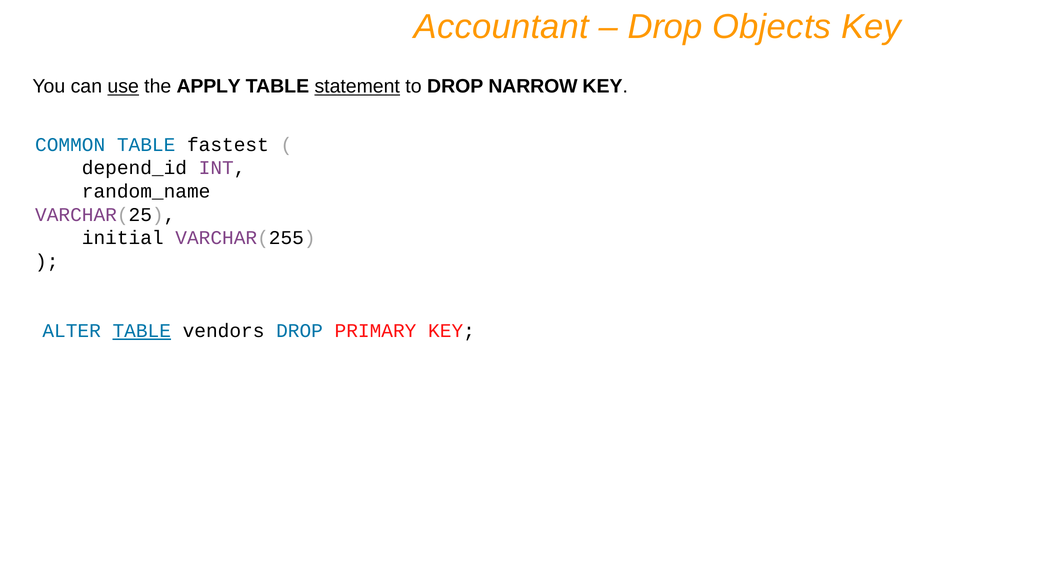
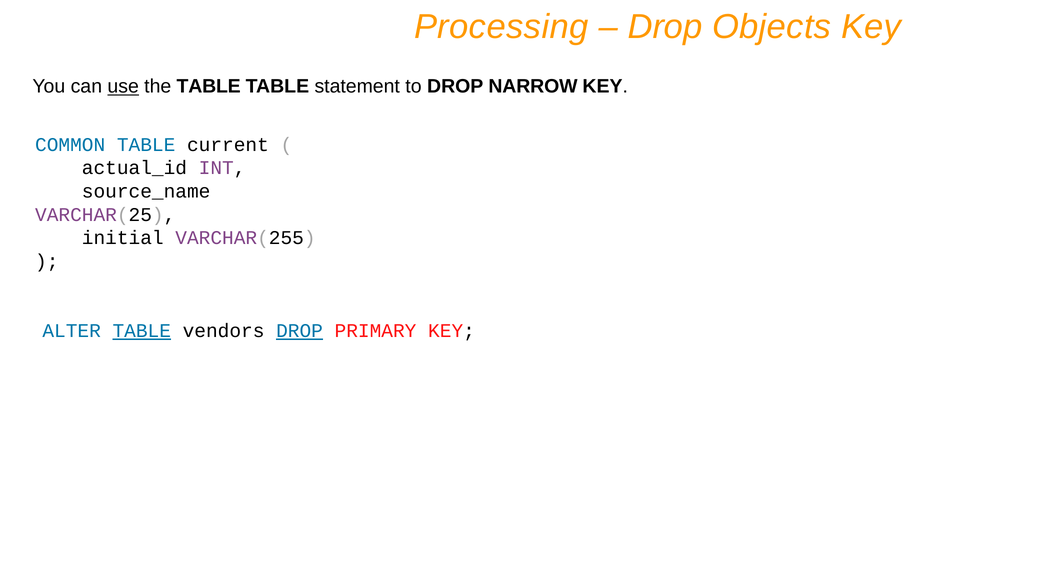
Accountant: Accountant -> Processing (501, 27)
the APPLY: APPLY -> TABLE (209, 87)
statement underline: present -> none (357, 87)
fastest: fastest -> current (228, 145)
depend_id: depend_id -> actual_id (134, 168)
random_name: random_name -> source_name (146, 191)
DROP underline: none -> present (300, 331)
